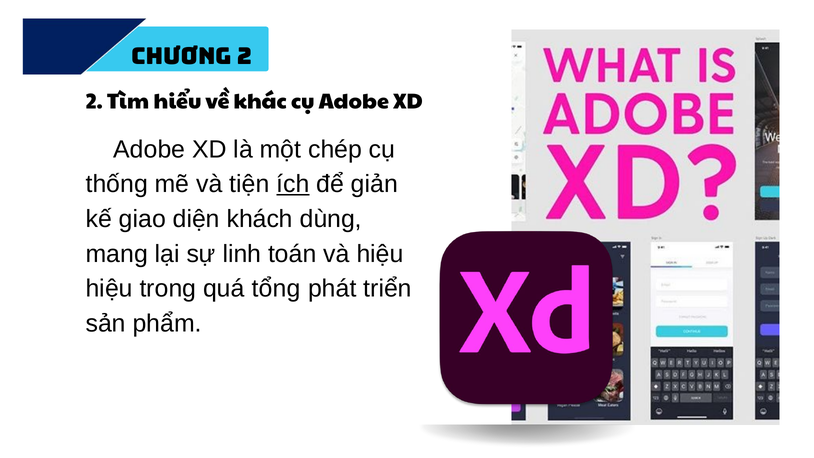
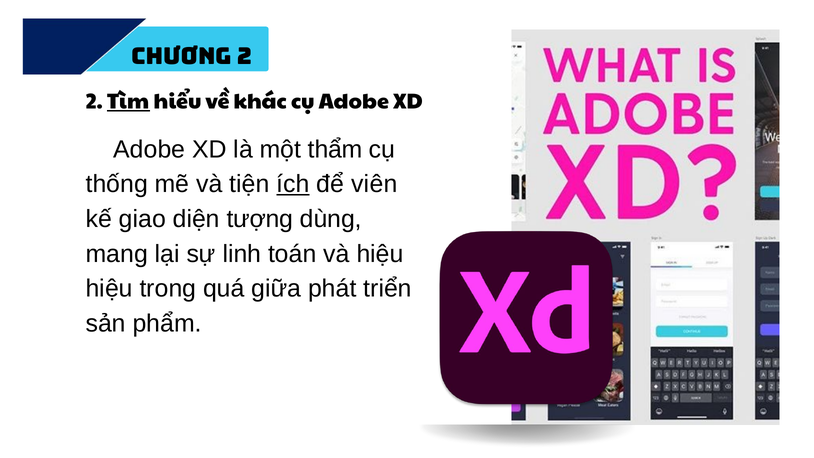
Tìm underline: none -> present (128, 102)
chép: chép -> thẩm (335, 149)
giản: giản -> viên (374, 184)
khách: khách -> tượng (260, 219)
tổng: tổng -> giữa (276, 289)
